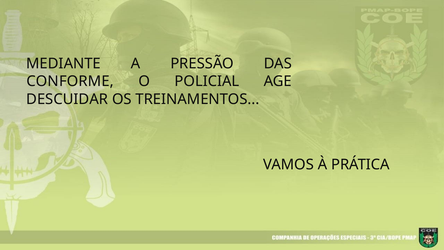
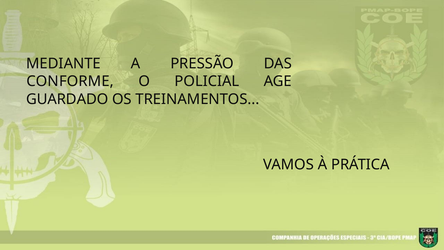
DESCUIDAR: DESCUIDAR -> GUARDADO (67, 99)
